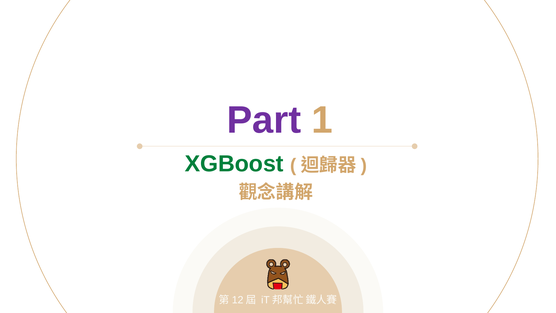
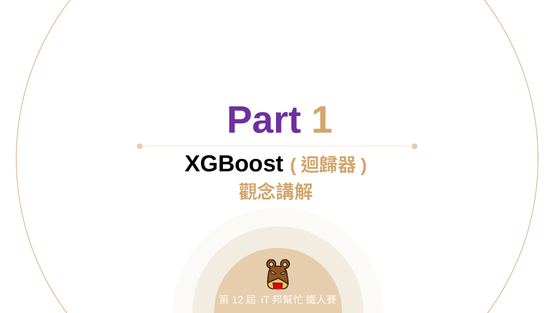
XGBoost colour: green -> black (234, 164)
